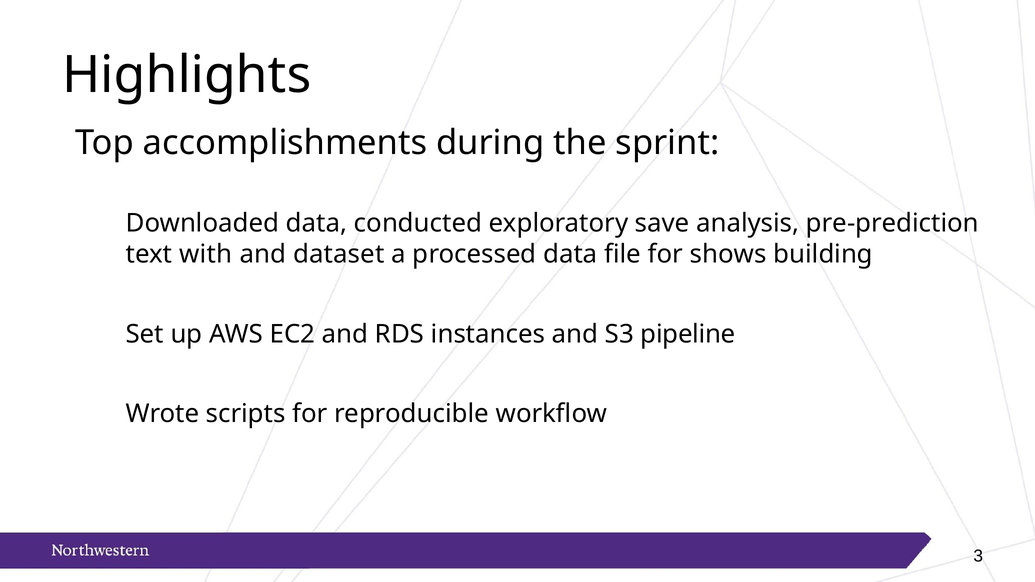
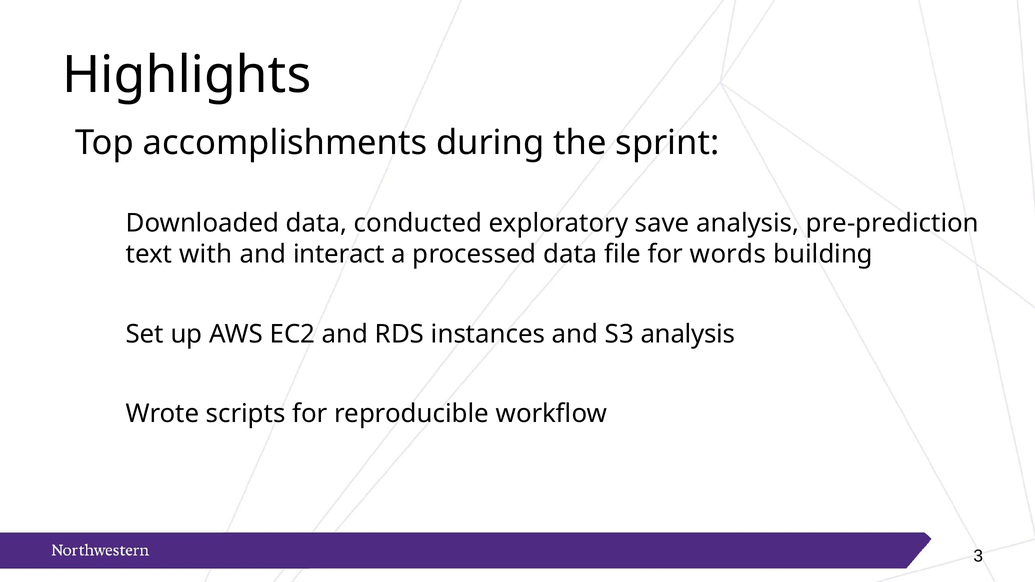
dataset: dataset -> interact (339, 254)
shows: shows -> words (728, 254)
S3 pipeline: pipeline -> analysis (688, 334)
